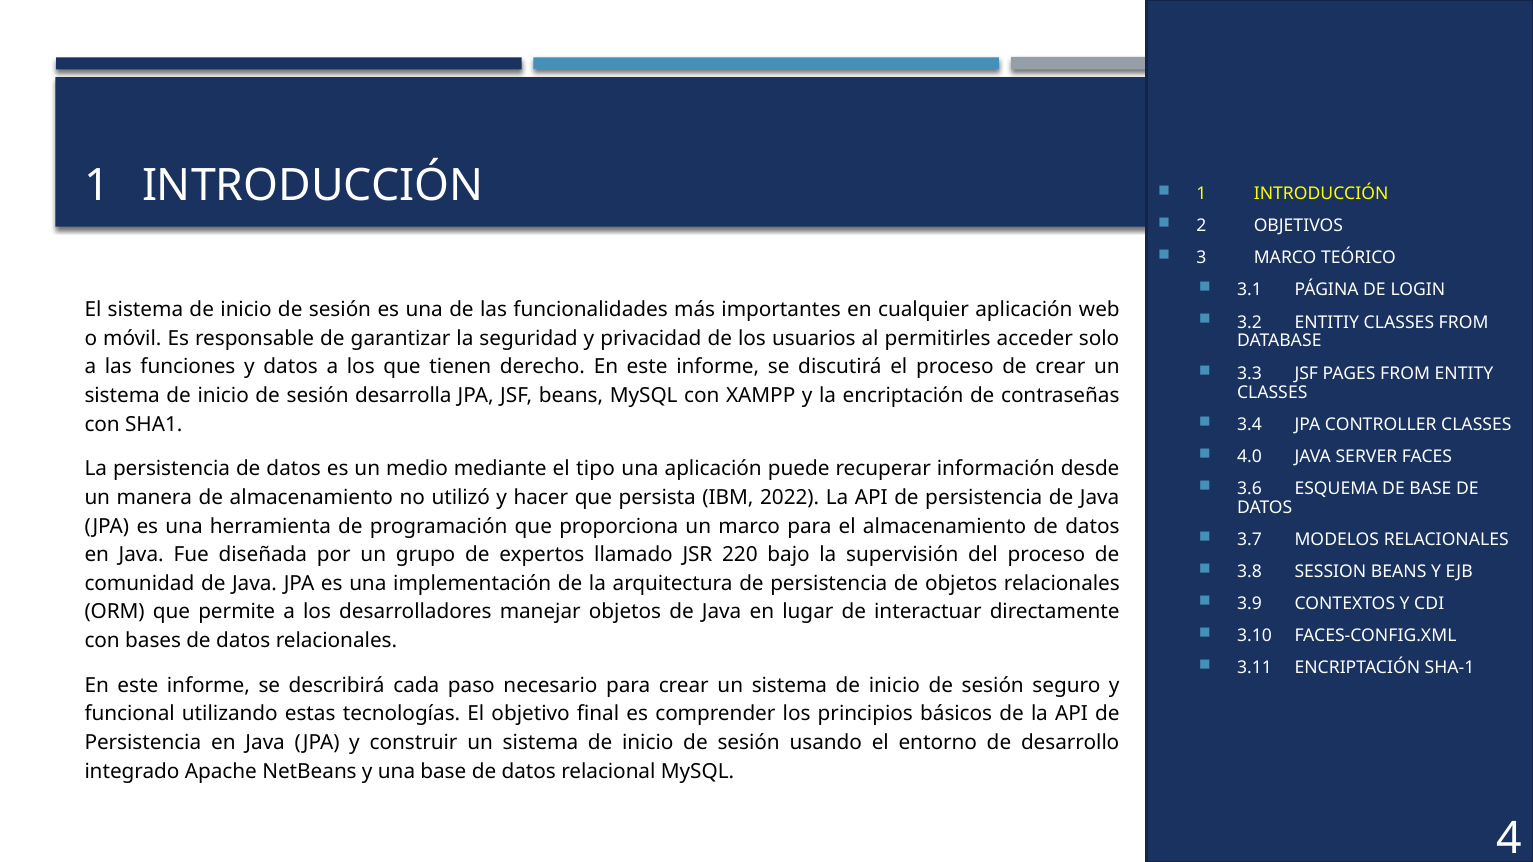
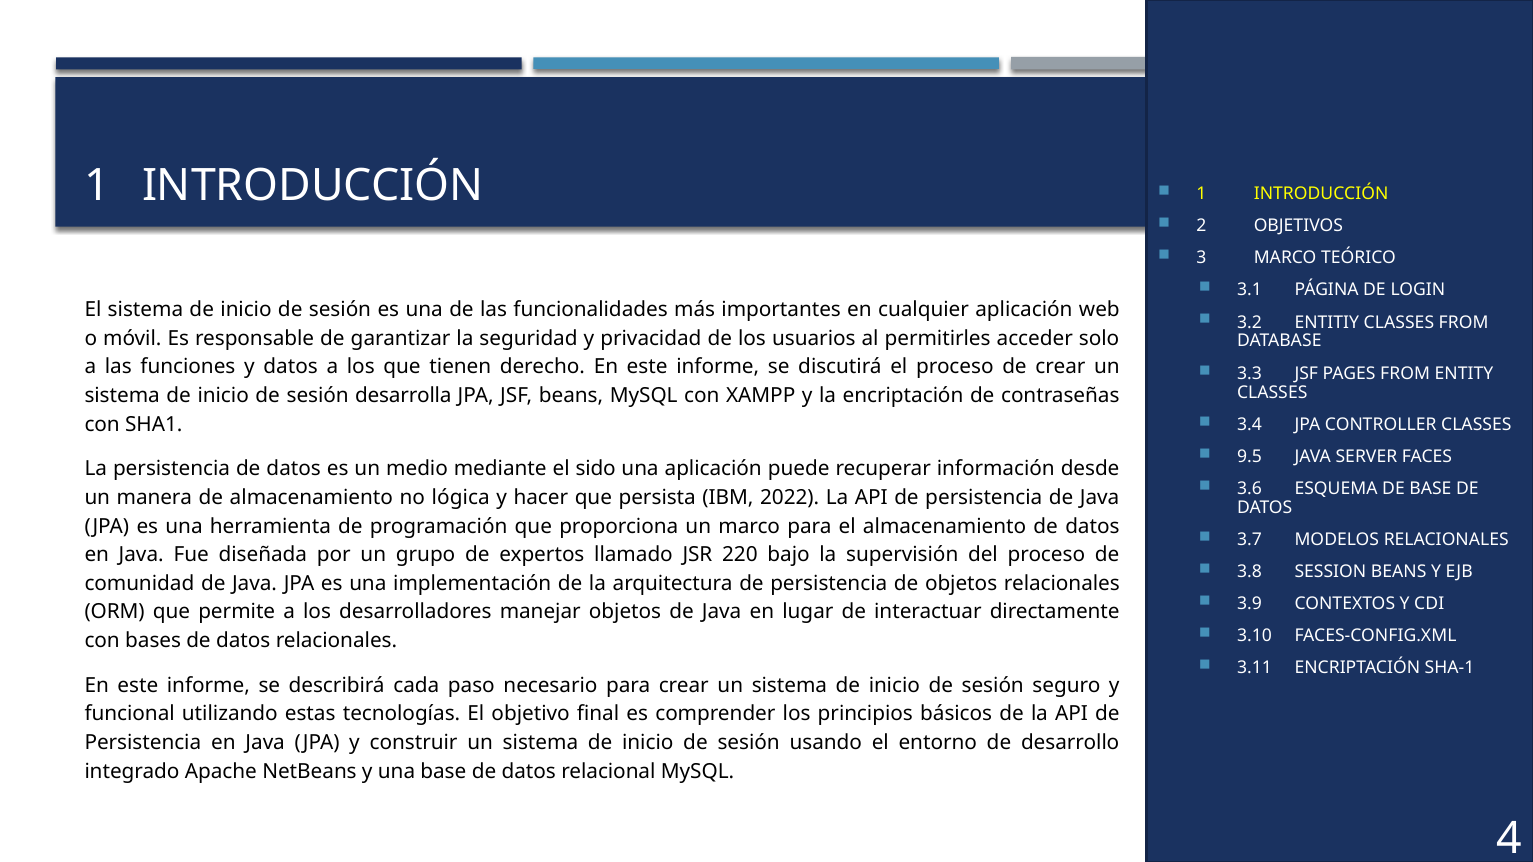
4.0: 4.0 -> 9.5 (1249, 457)
tipo: tipo -> sido (596, 469)
utilizó: utilizó -> lógica (461, 498)
